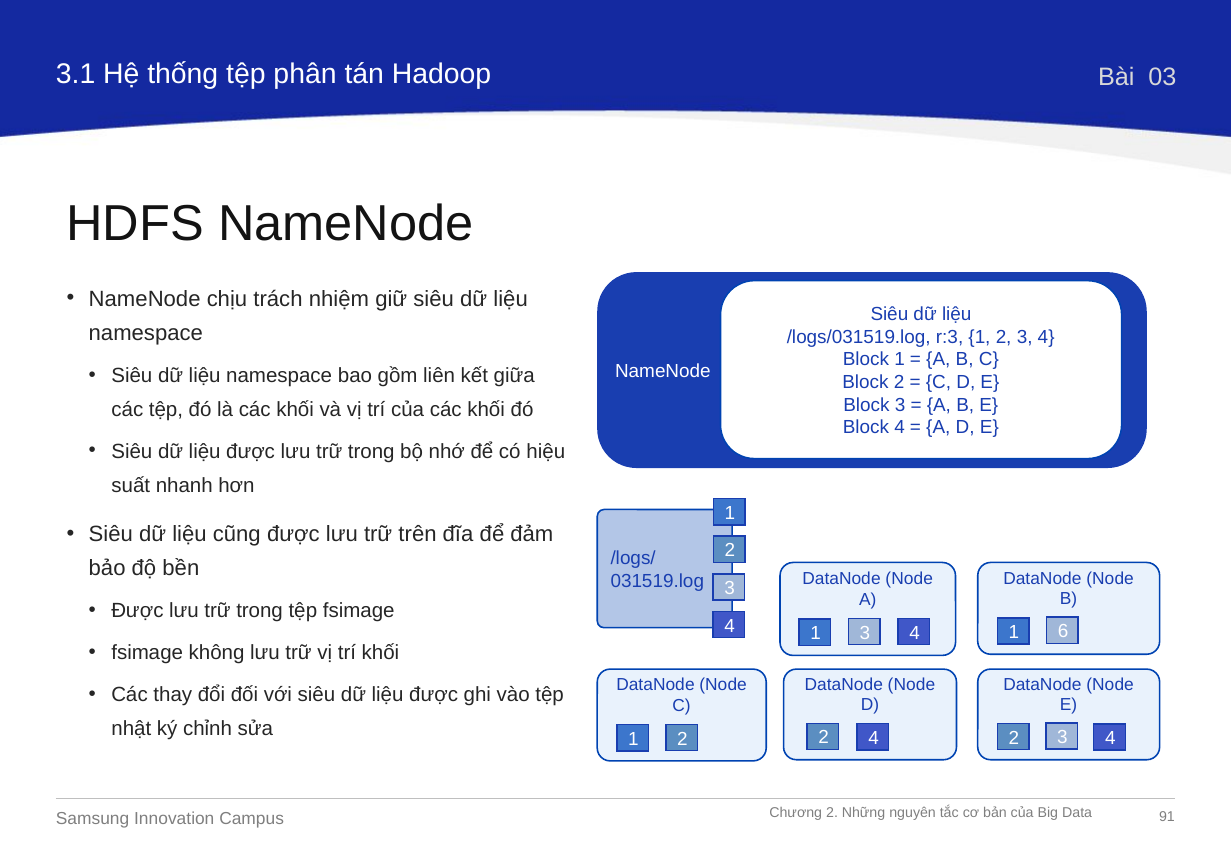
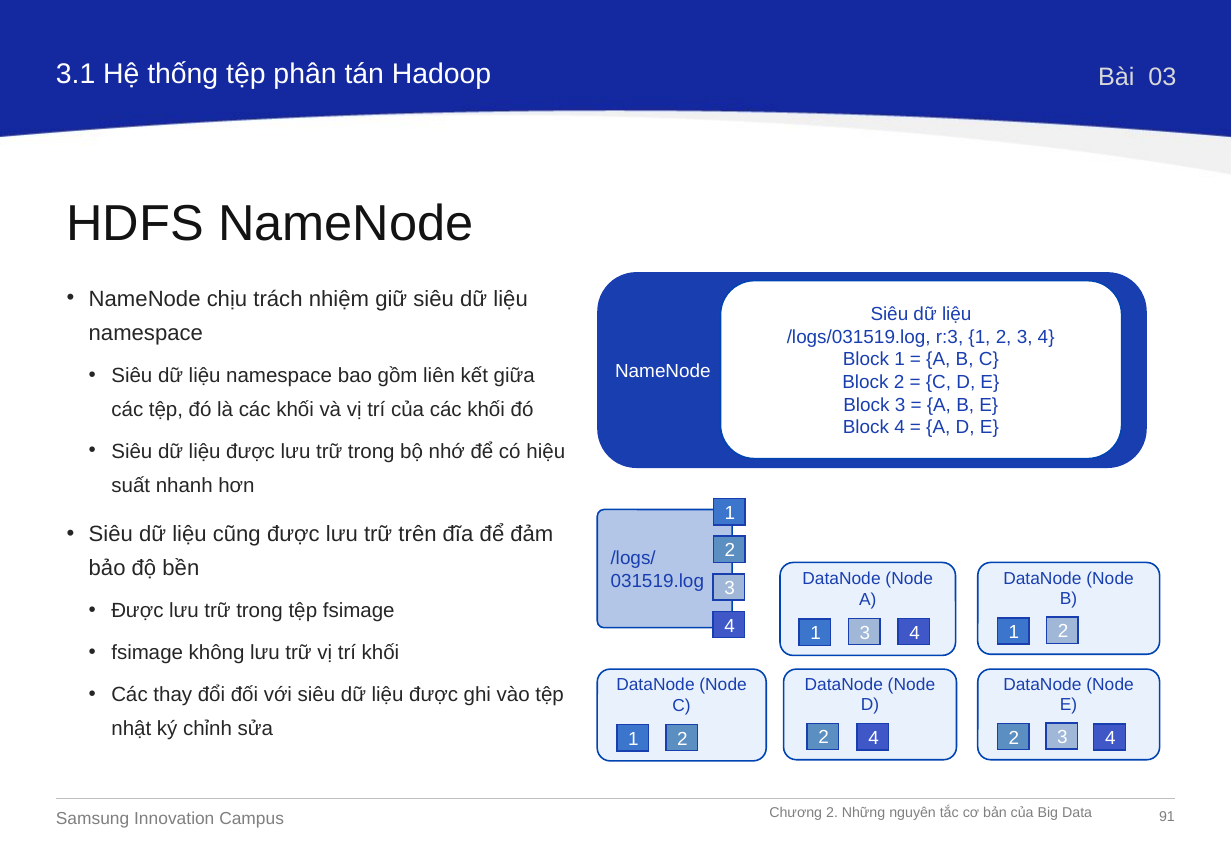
6: 6 -> 2 (1063, 632)
